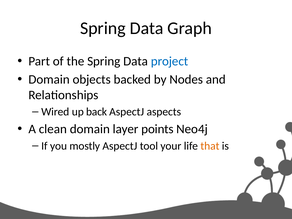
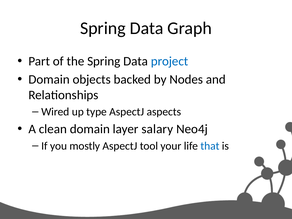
back: back -> type (97, 112)
points: points -> salary (157, 129)
that colour: orange -> blue (210, 146)
